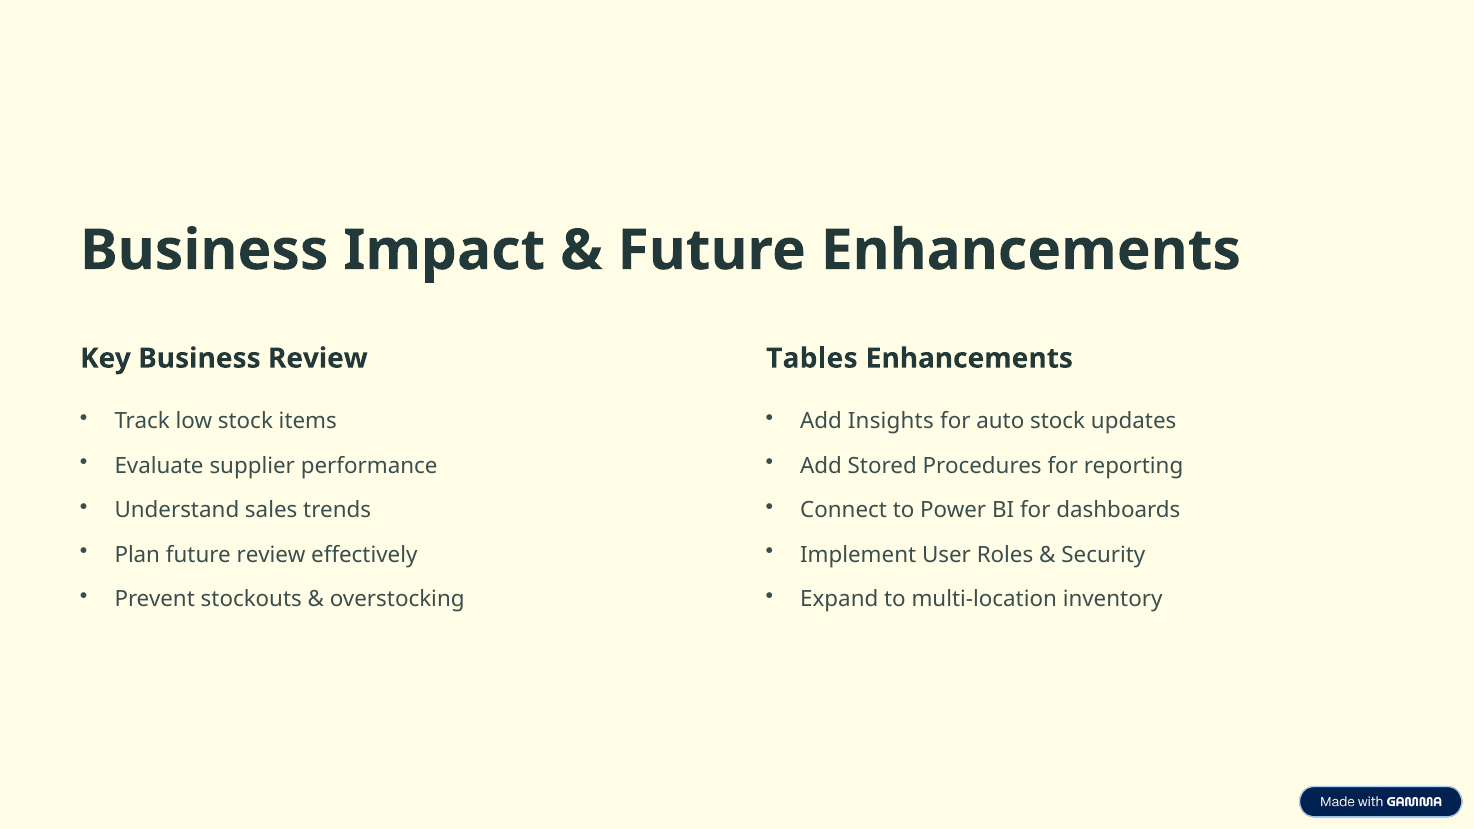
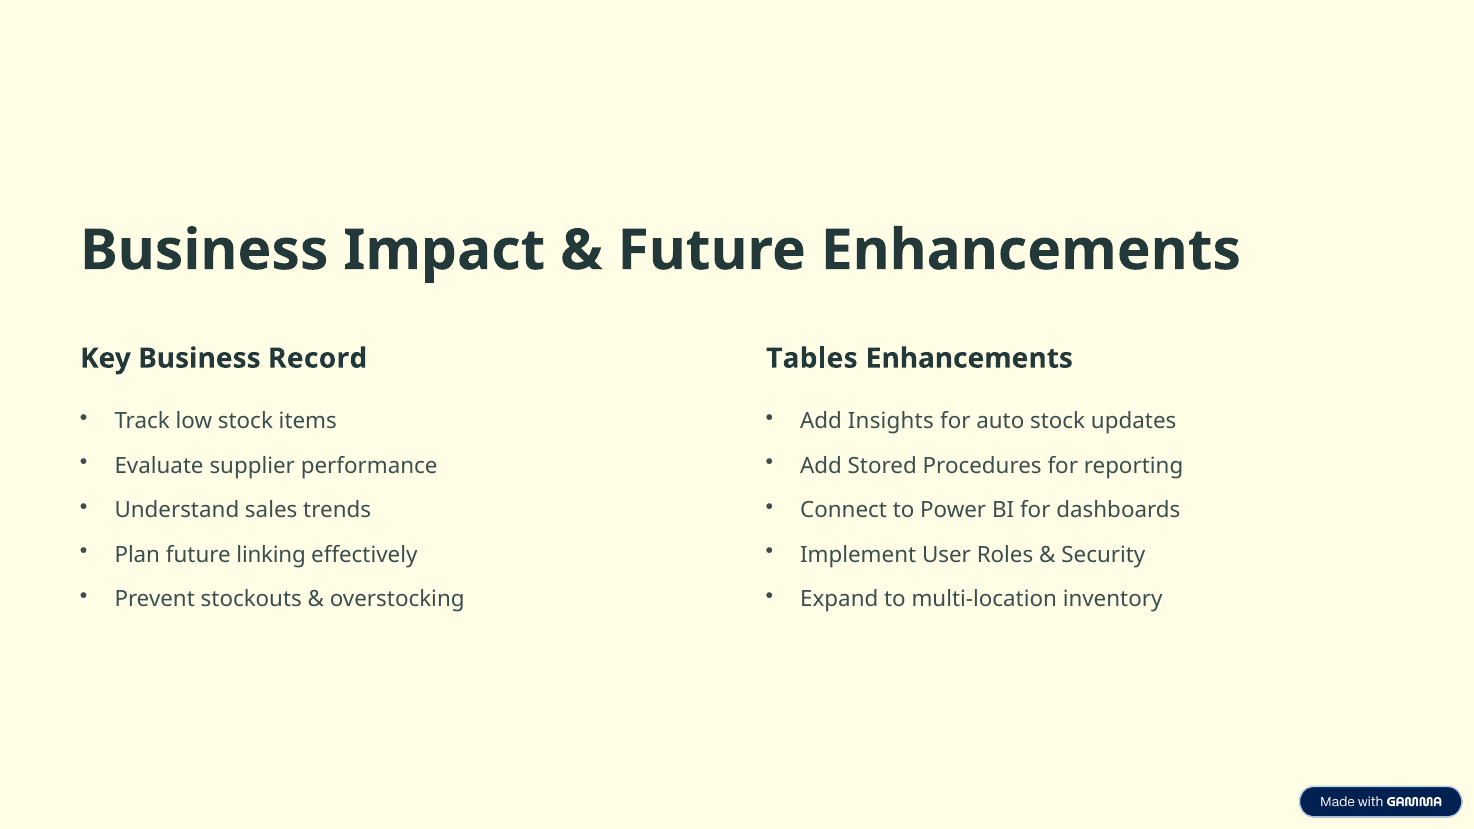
Business Review: Review -> Record (318, 358)
future review: review -> linking (271, 555)
